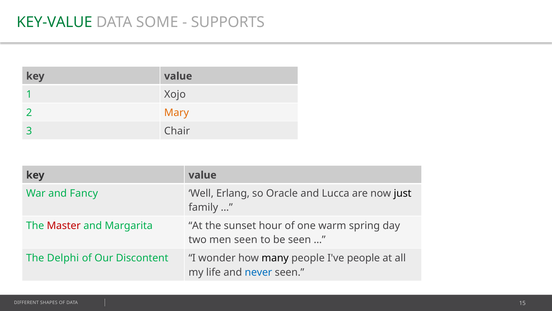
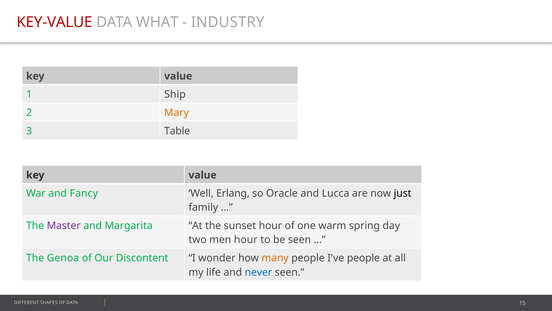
KEY-VALUE colour: green -> red (54, 22)
SOME: SOME -> WHAT (157, 22)
SUPPORTS: SUPPORTS -> INDUSTRY (228, 22)
Xojo: Xojo -> Ship (175, 94)
Chair: Chair -> Table (177, 131)
Master colour: red -> purple (64, 225)
men seen: seen -> hour (246, 239)
Delphi: Delphi -> Genoa (63, 258)
many colour: black -> orange (275, 258)
